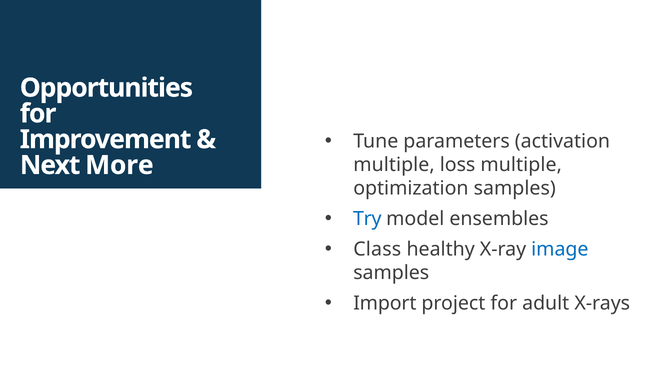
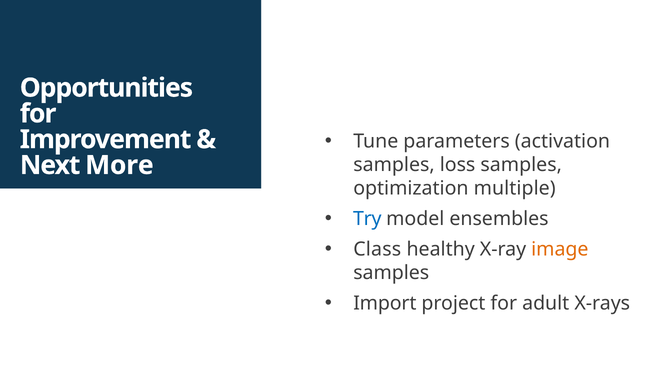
multiple: multiple -> samples (394, 165)
loss multiple: multiple -> samples (521, 165)
optimization samples: samples -> multiple (515, 189)
image colour: blue -> orange (560, 250)
